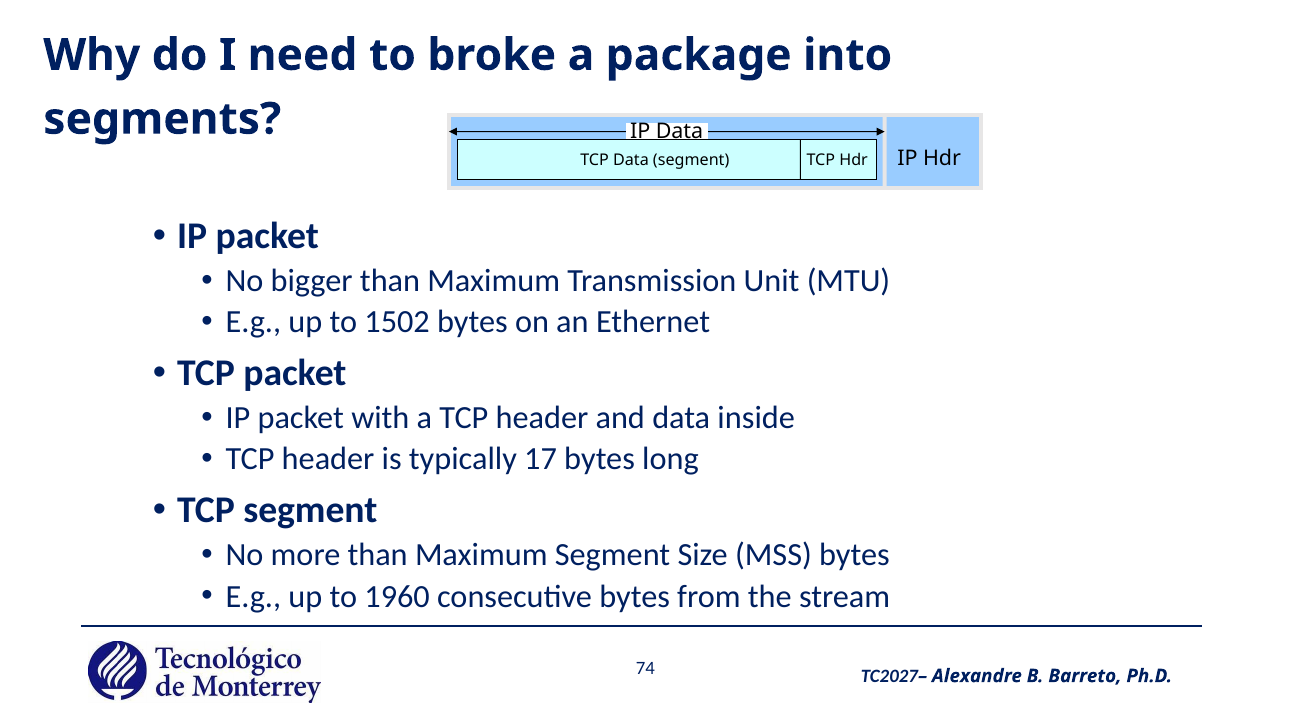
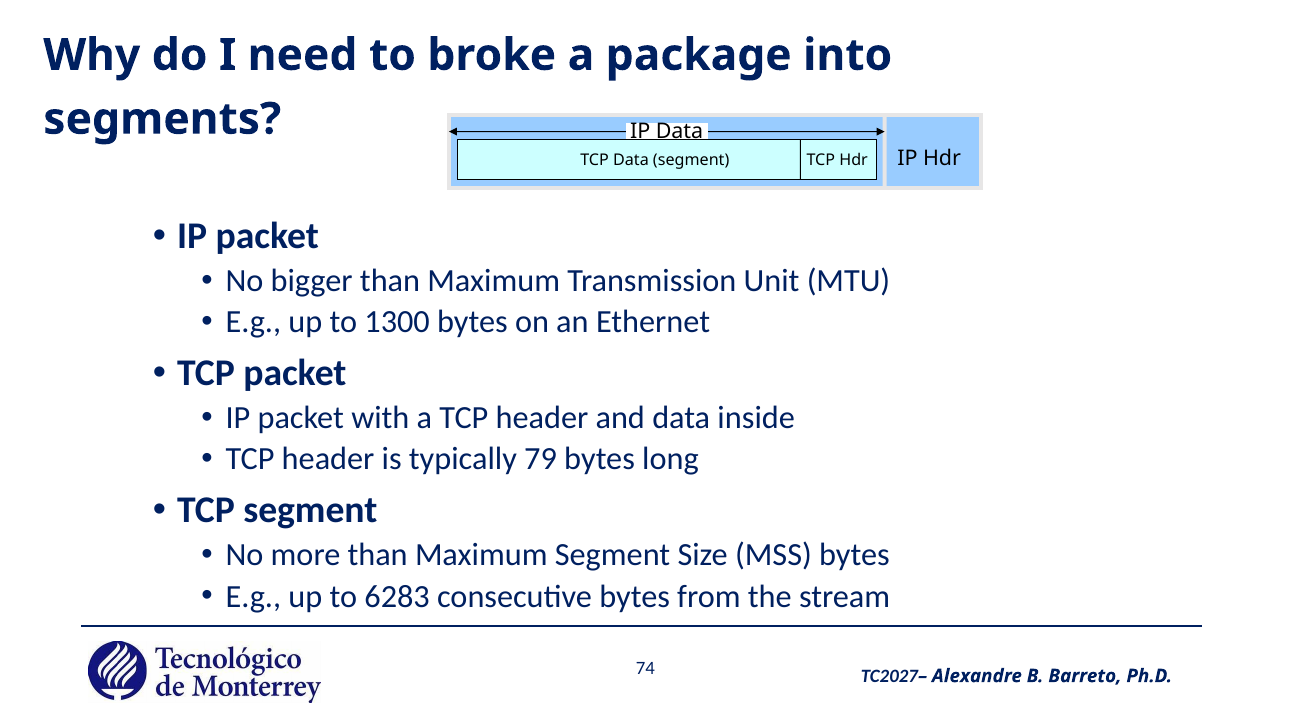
1502: 1502 -> 1300 (397, 322)
17: 17 -> 79 (541, 459)
1960: 1960 -> 6283 (397, 597)
